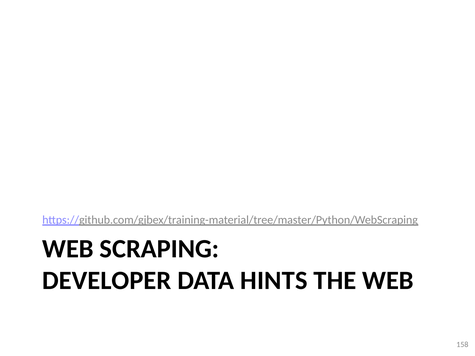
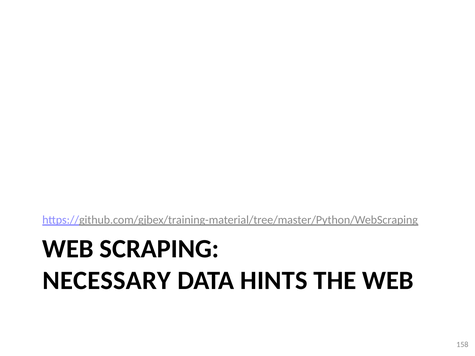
DEVELOPER: DEVELOPER -> NECESSARY (107, 281)
